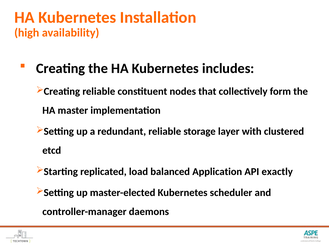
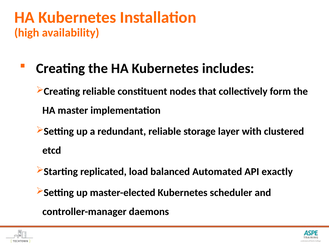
Application: Application -> Automated (217, 171)
